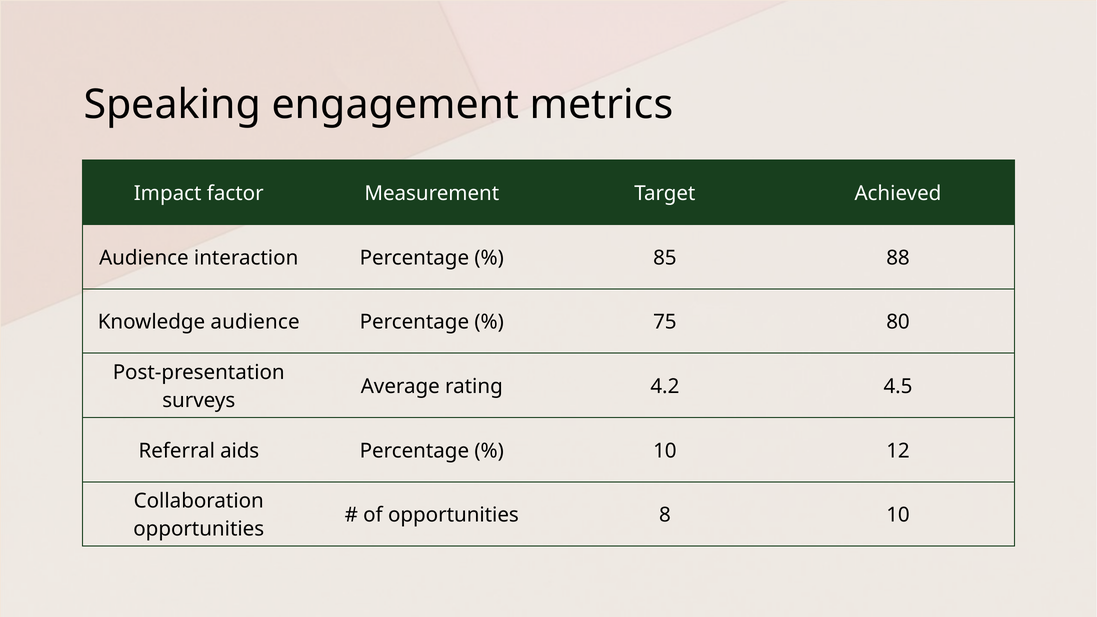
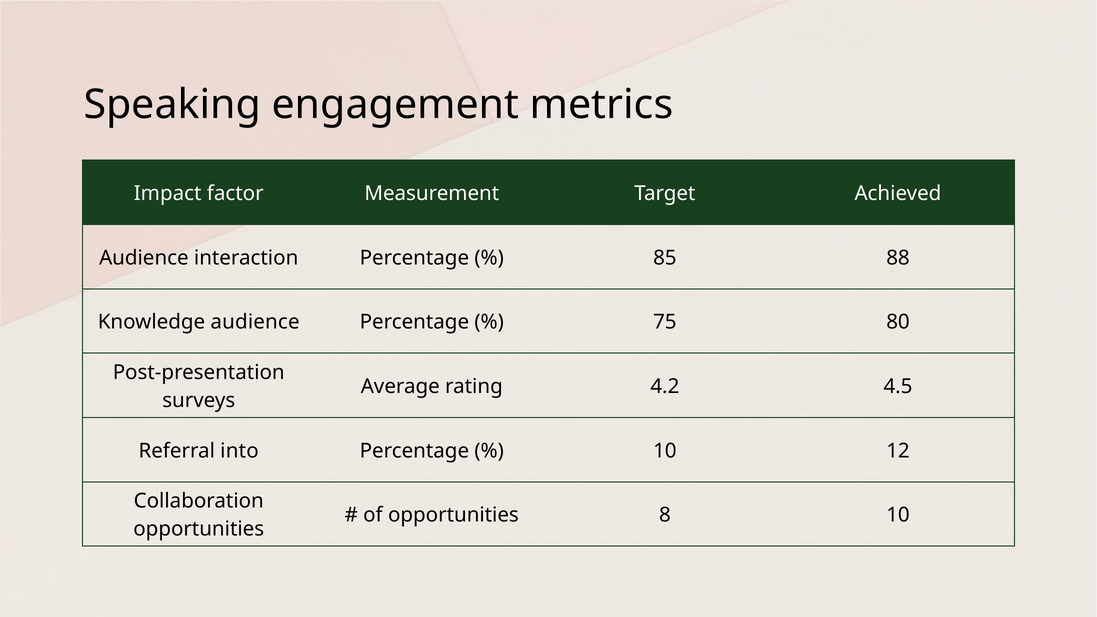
aids: aids -> into (240, 451)
